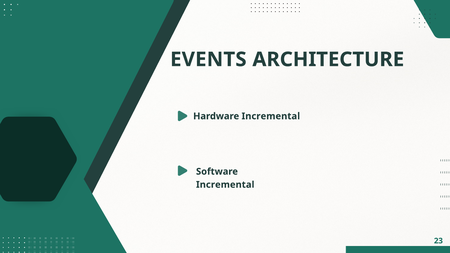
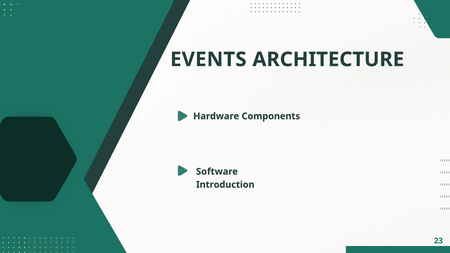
Hardware Incremental: Incremental -> Components (271, 116)
Incremental: Incremental -> Introduction (225, 185)
